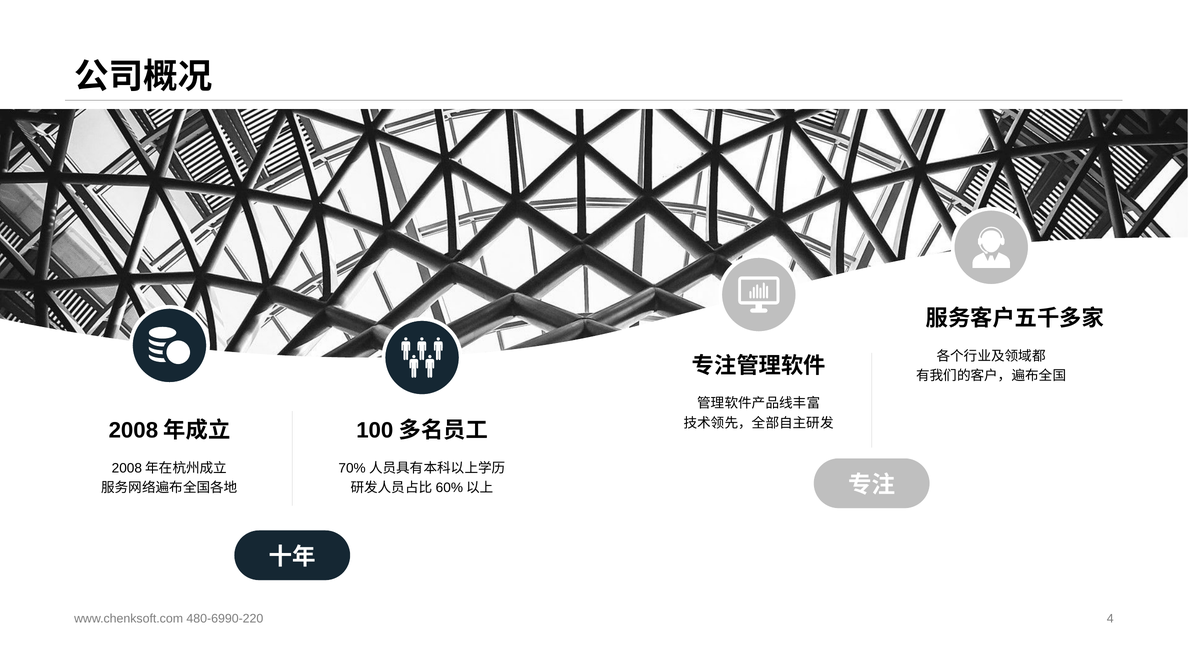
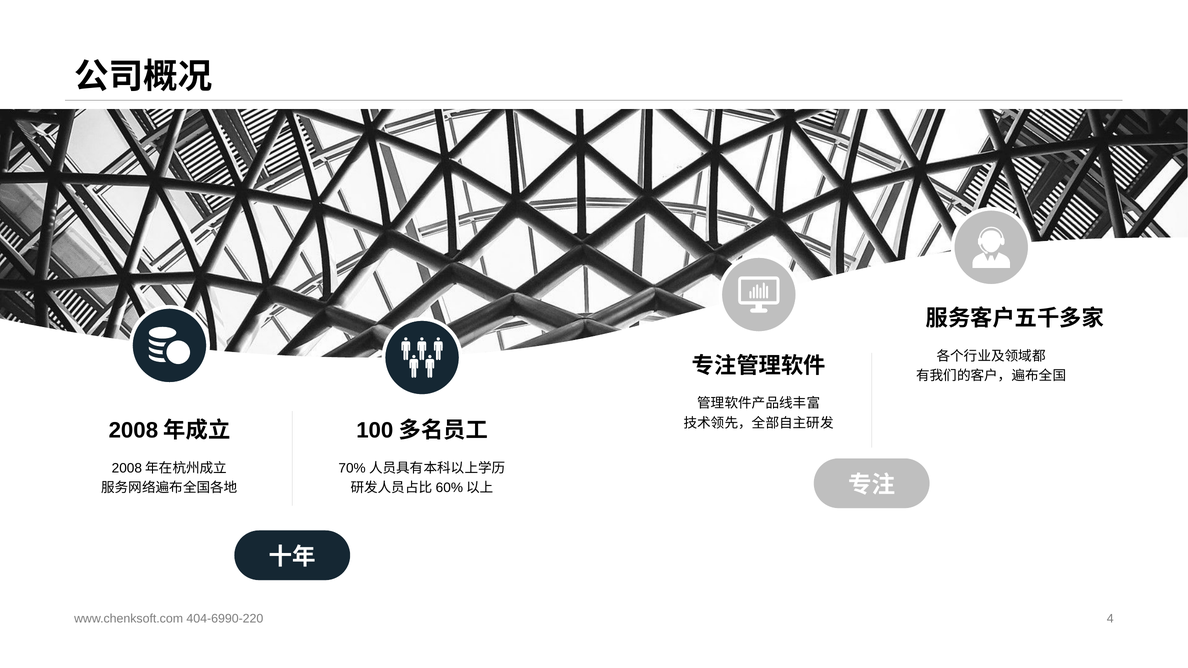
480-6990-220: 480-6990-220 -> 404-6990-220 (225, 619)
